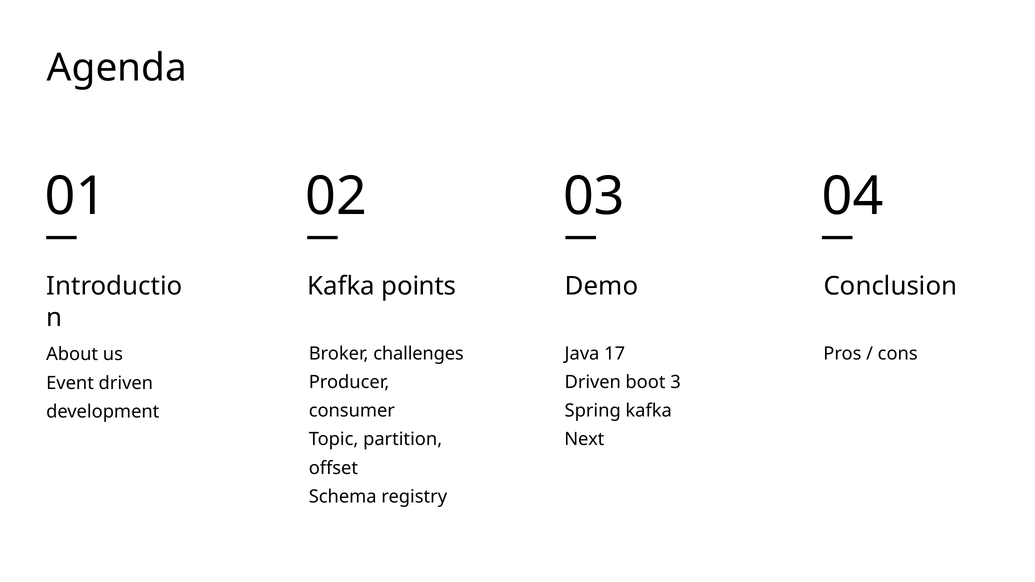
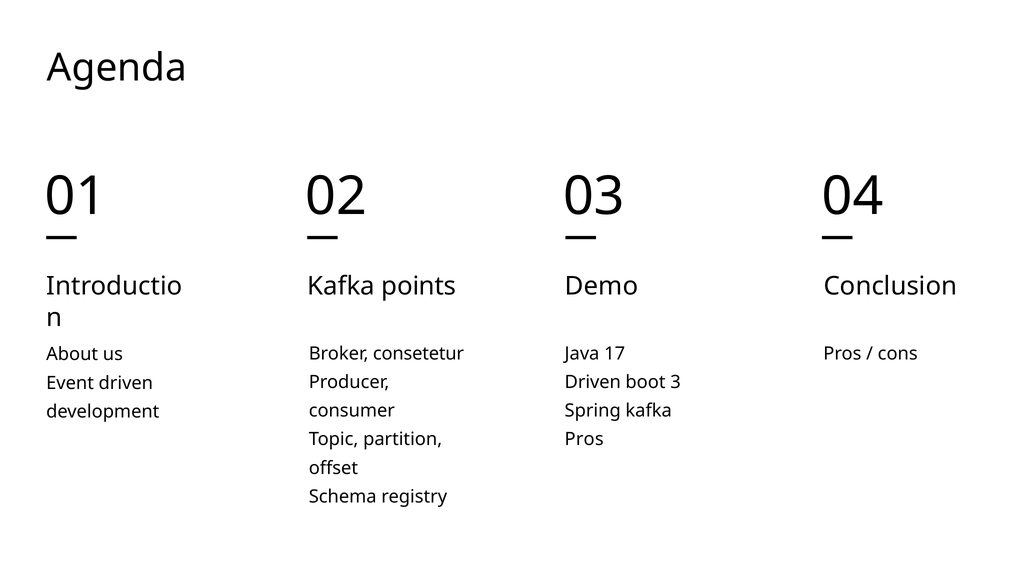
challenges: challenges -> consetetur (419, 354)
Next: Next -> Pros (584, 440)
